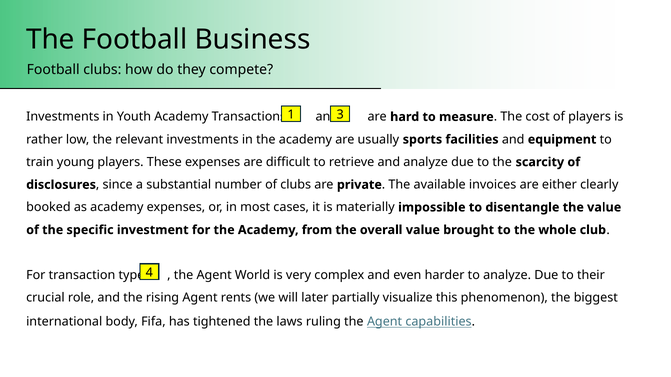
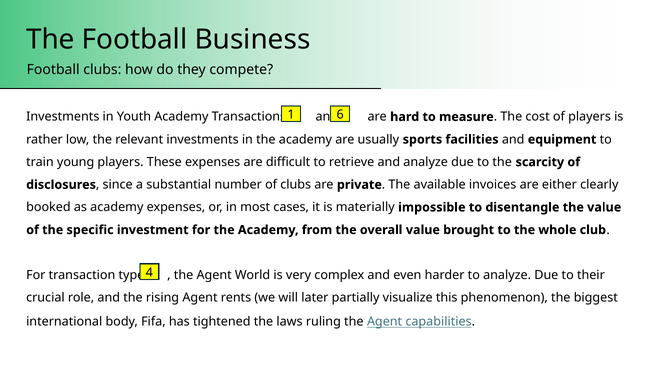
3: 3 -> 6 (340, 115)
